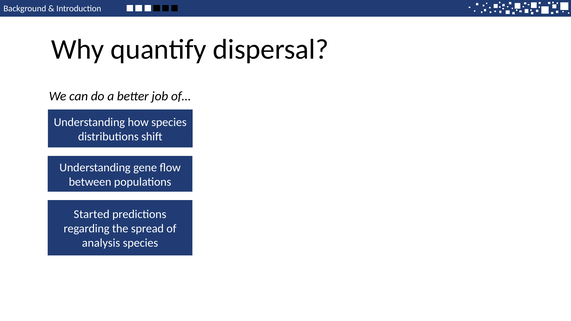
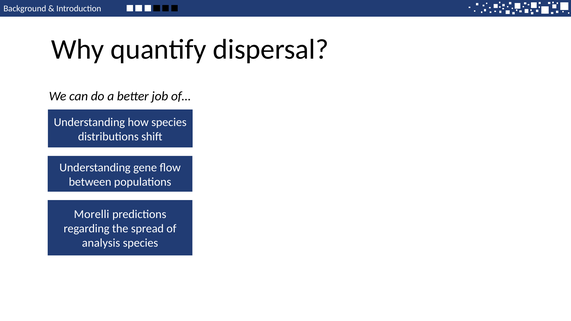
Started: Started -> Morelli (92, 214)
